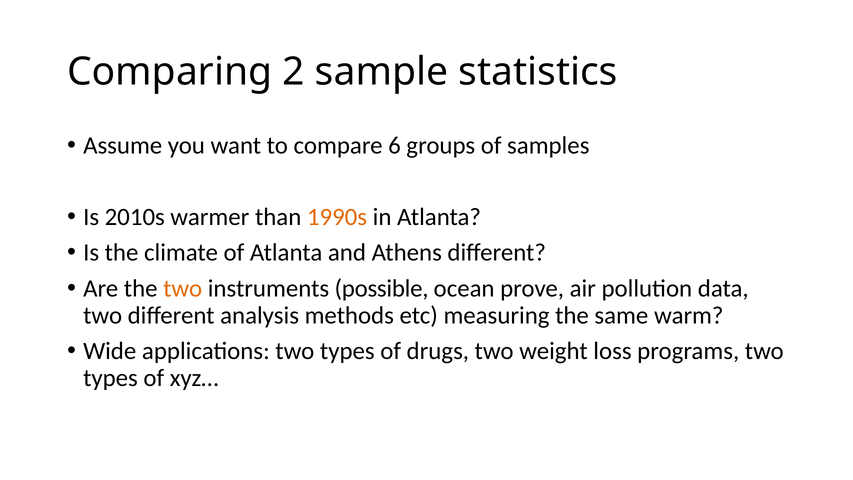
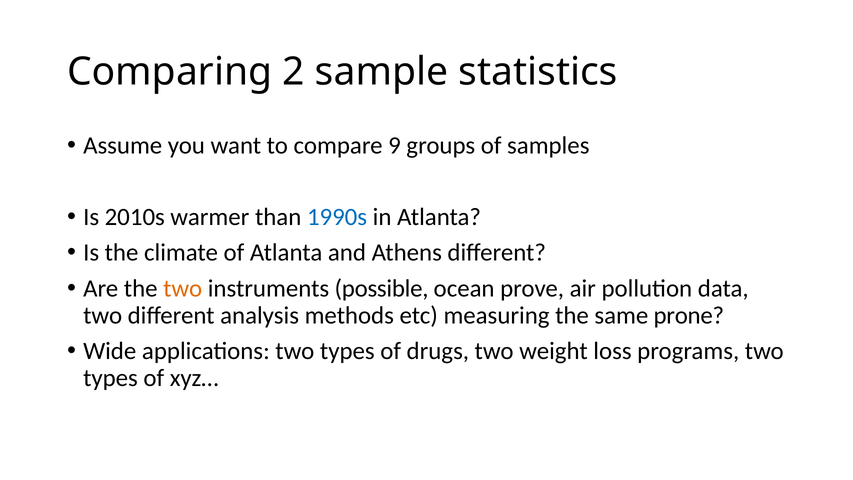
6: 6 -> 9 (394, 145)
1990s colour: orange -> blue (337, 217)
warm: warm -> prone (689, 315)
